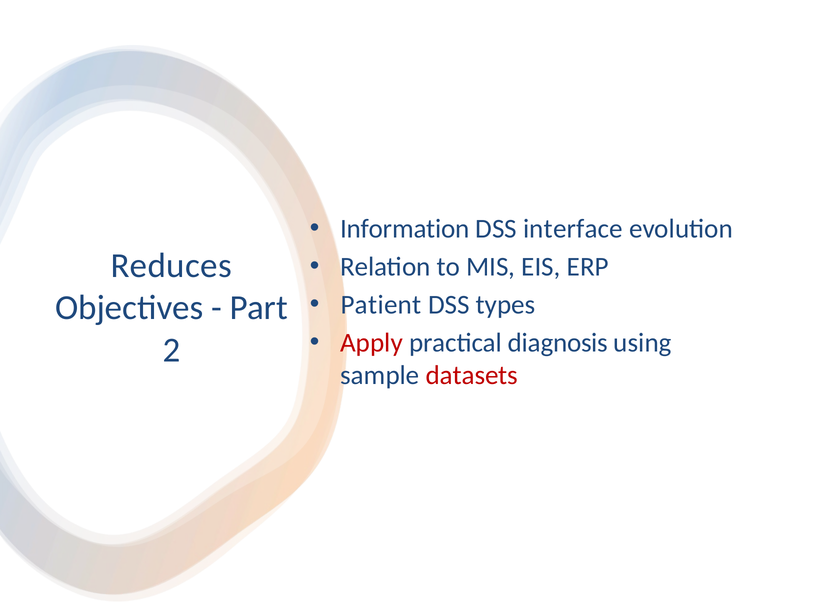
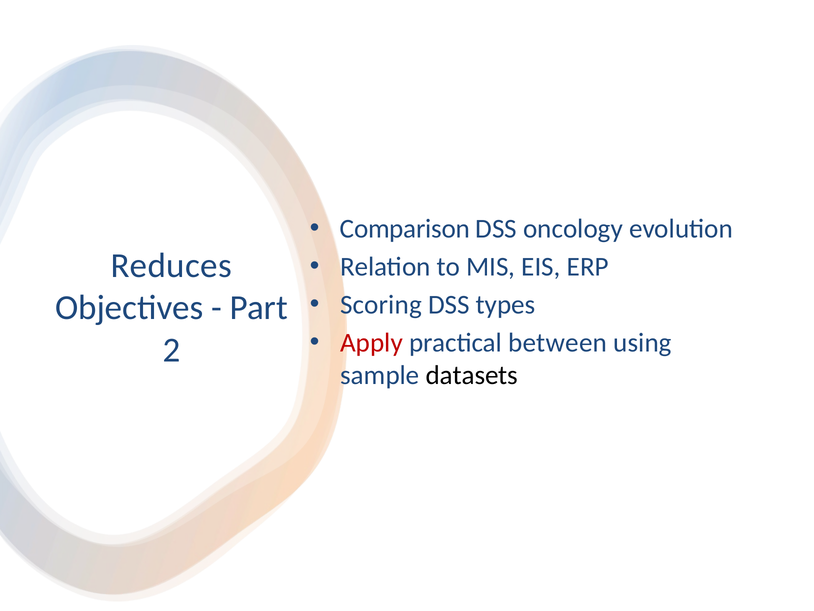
Information: Information -> Comparison (405, 229)
interface: interface -> oncology (573, 229)
Patient: Patient -> Scoring (381, 304)
diagnosis: diagnosis -> between (558, 342)
datasets colour: red -> black (472, 375)
